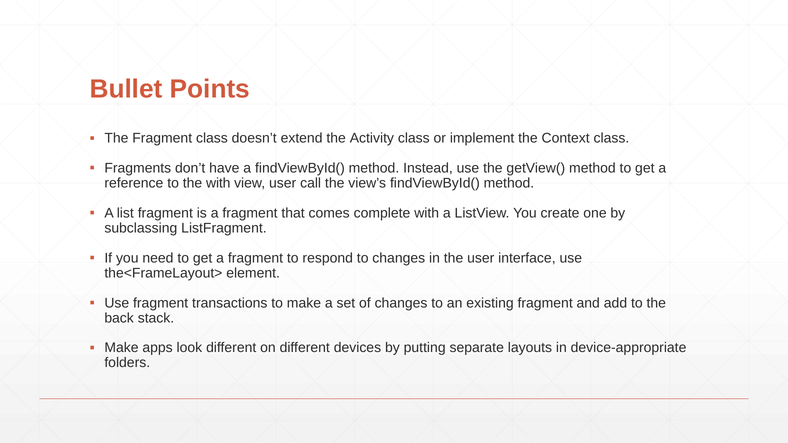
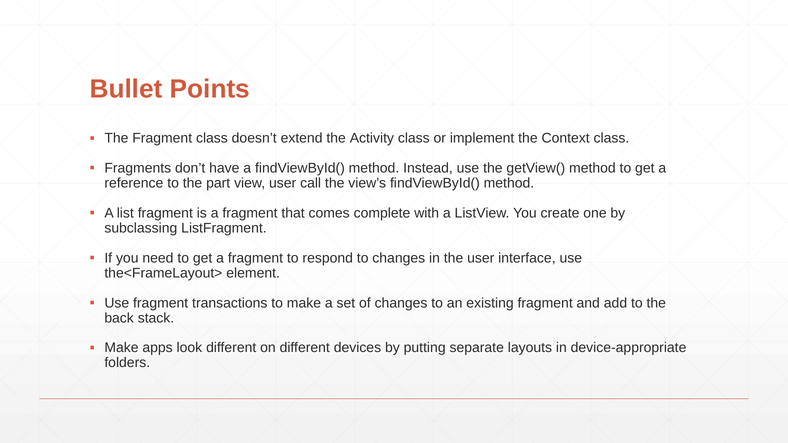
the with: with -> part (218, 183)
